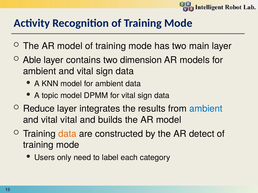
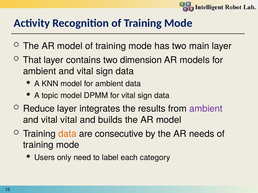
Able: Able -> That (32, 60)
ambient colour: blue -> purple (206, 109)
constructed: constructed -> consecutive (119, 134)
detect: detect -> needs (202, 134)
